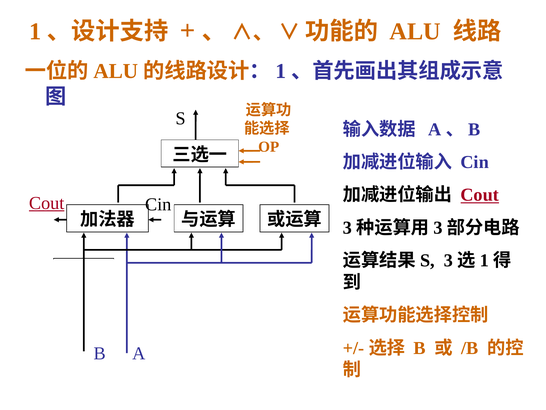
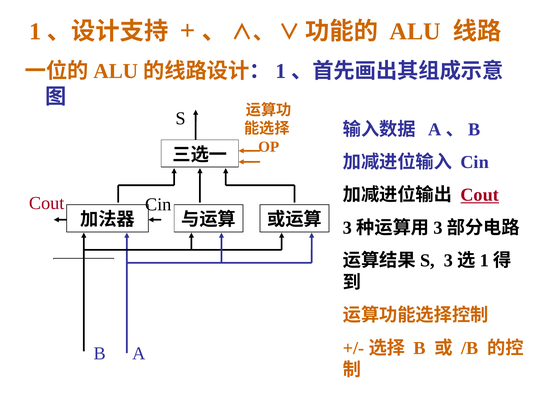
Cout underline: present -> none (47, 203)
